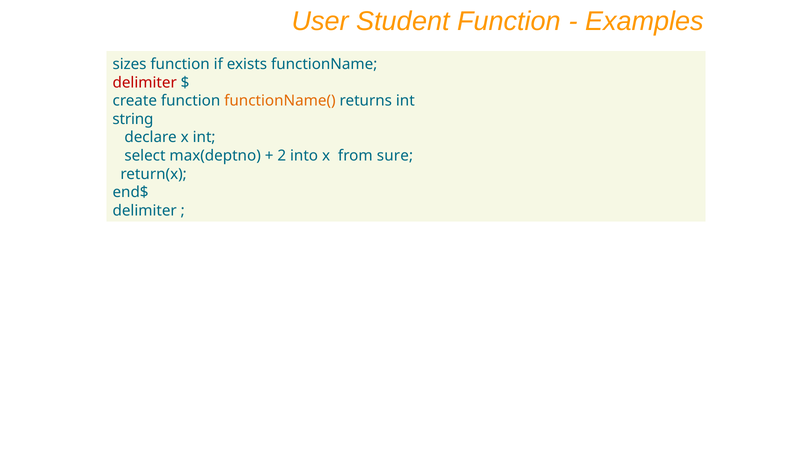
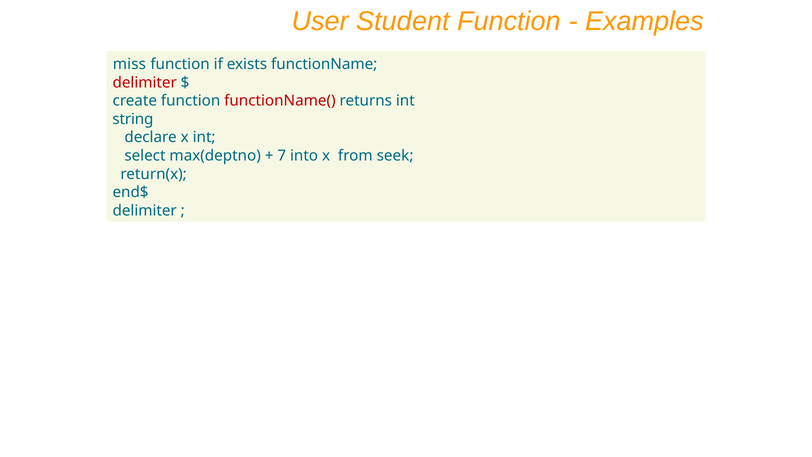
sizes: sizes -> miss (129, 64)
functionName( colour: orange -> red (280, 101)
2: 2 -> 7 (282, 156)
sure: sure -> seek (395, 156)
